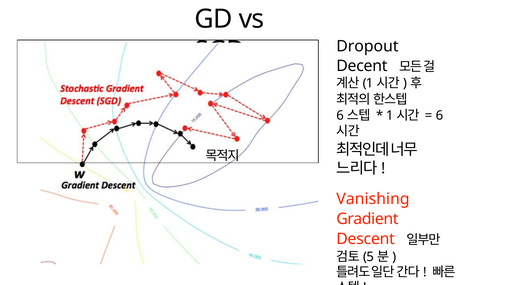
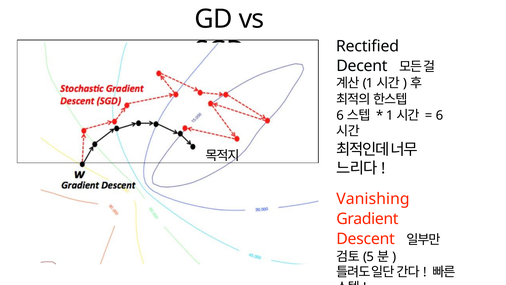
Dropout: Dropout -> Rectified (367, 46)
